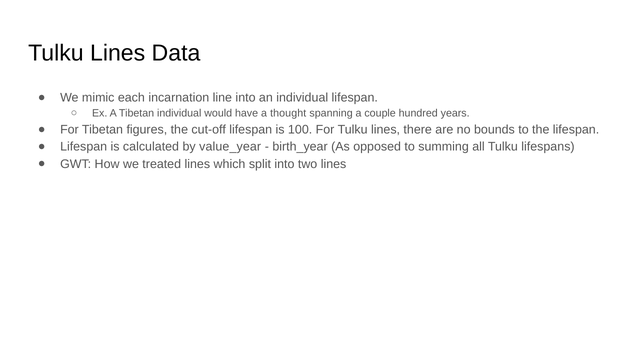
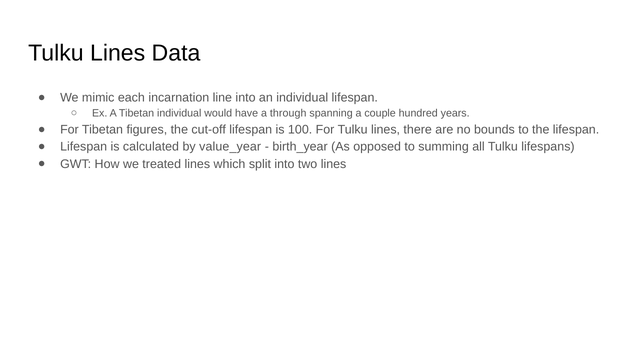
thought: thought -> through (288, 113)
